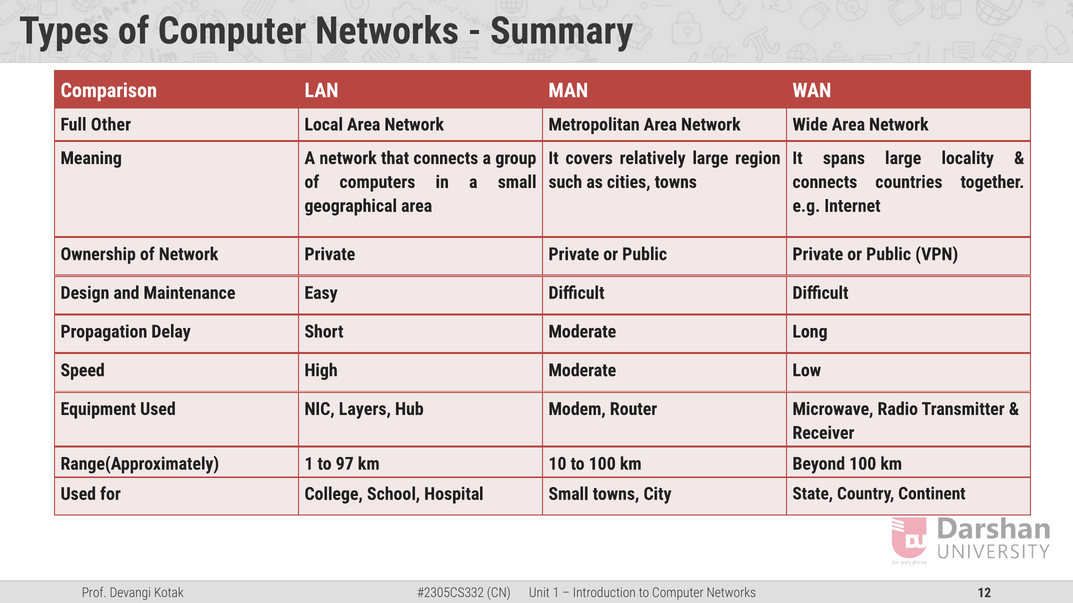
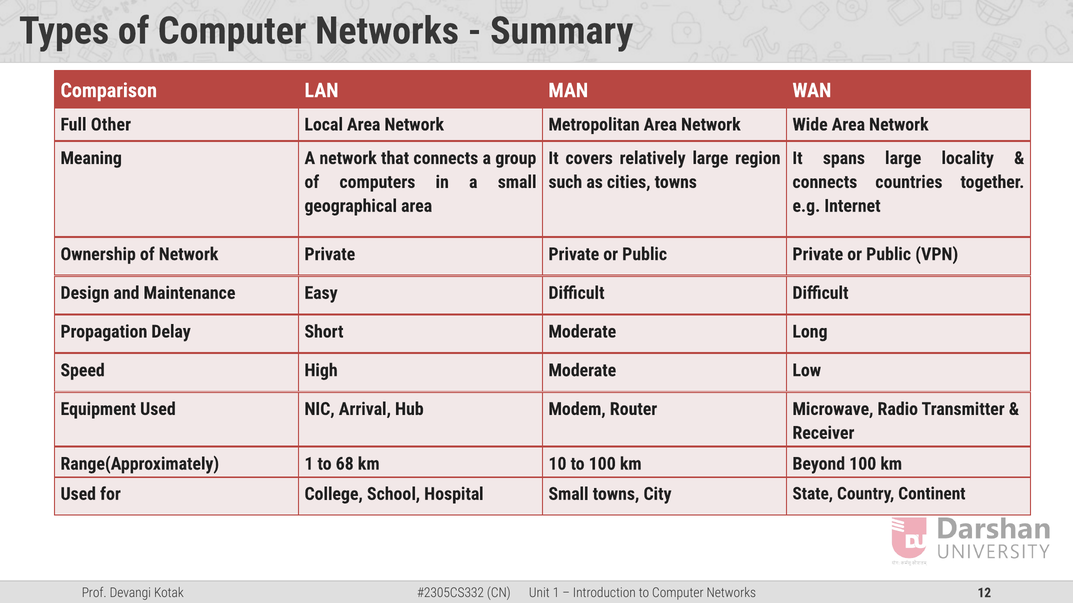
Layers: Layers -> Arrival (365, 409)
97: 97 -> 68 (345, 464)
